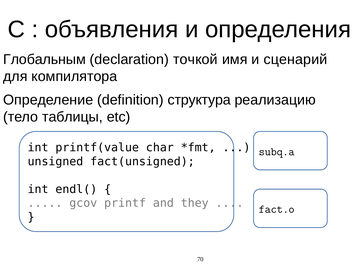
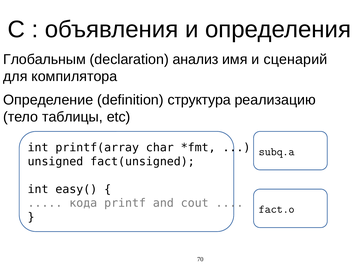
точкой: точкой -> анализ (195, 59)
printf(value: printf(value -> printf(array (97, 147)
endl(: endl( -> easy( (76, 189)
gcov: gcov -> кода (83, 203)
they: they -> cout (195, 203)
